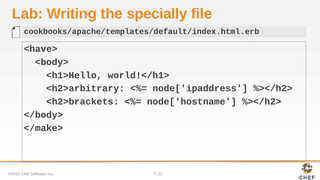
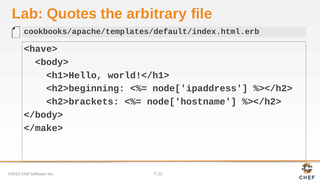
Writing: Writing -> Quotes (72, 14)
specially: specially -> arbitrary (157, 14)
<h2>arbitrary: <h2>arbitrary -> <h2>beginning (85, 88)
